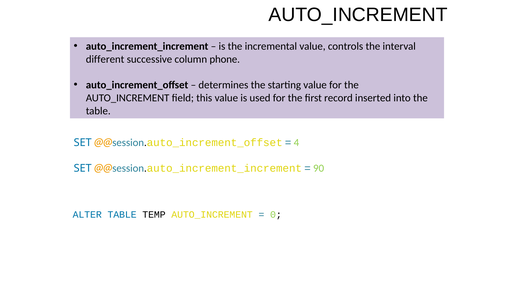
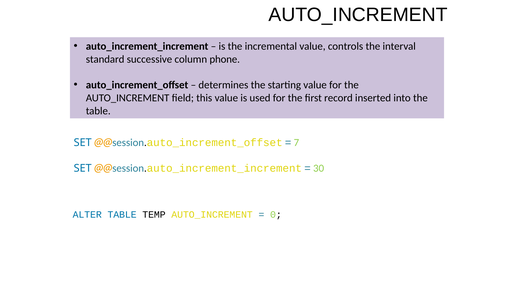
different: different -> standard (105, 59)
4: 4 -> 7 (296, 143)
90: 90 -> 30 (319, 168)
